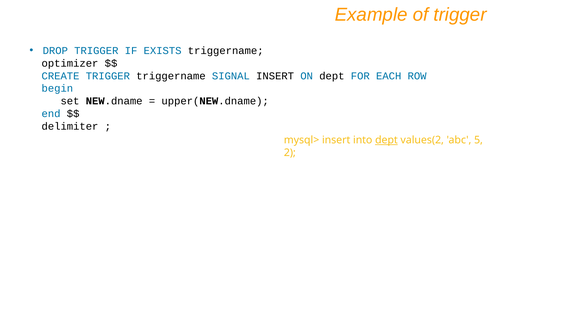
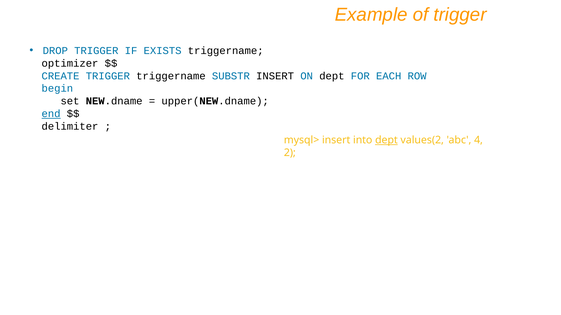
SIGNAL: SIGNAL -> SUBSTR (231, 76)
end underline: none -> present (51, 114)
5: 5 -> 4 (478, 140)
